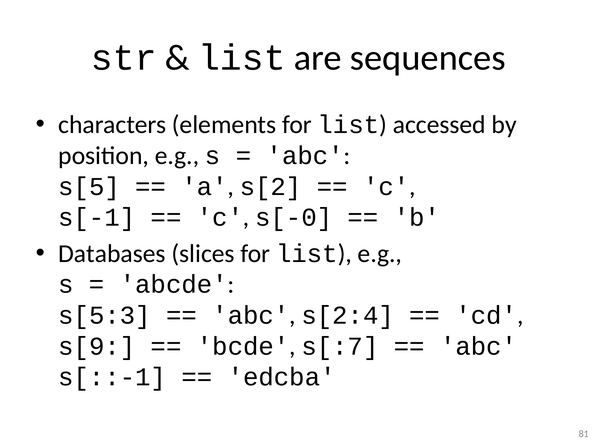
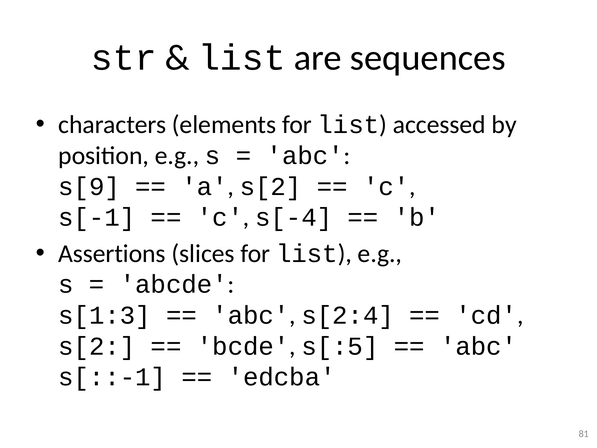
s[5: s[5 -> s[9 (89, 186)
s[-0: s[-0 -> s[-4 (294, 217)
Databases: Databases -> Assertions (112, 253)
s[5:3: s[5:3 -> s[1:3 (104, 315)
s[9: s[9 -> s[2 (97, 346)
s[:7: s[:7 -> s[:5 (340, 346)
